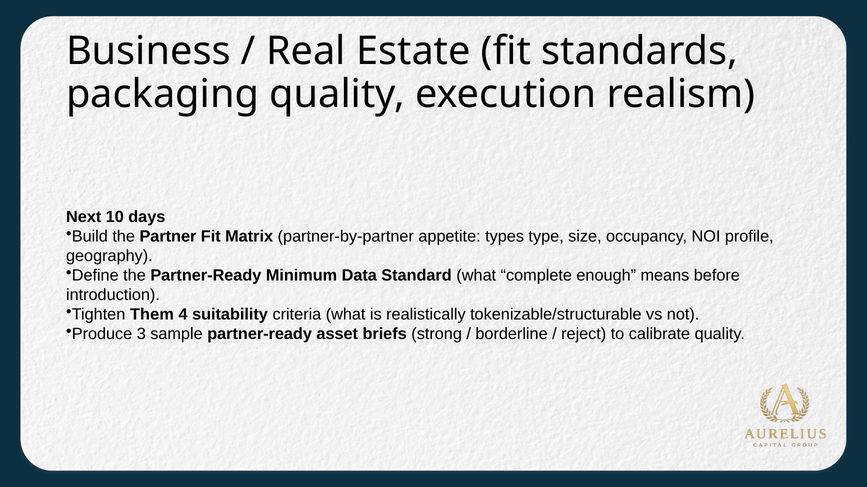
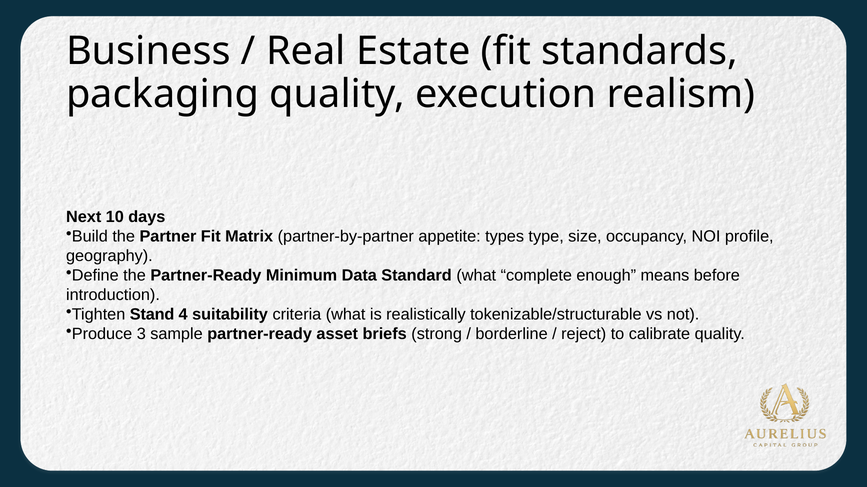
Them: Them -> Stand (152, 315)
